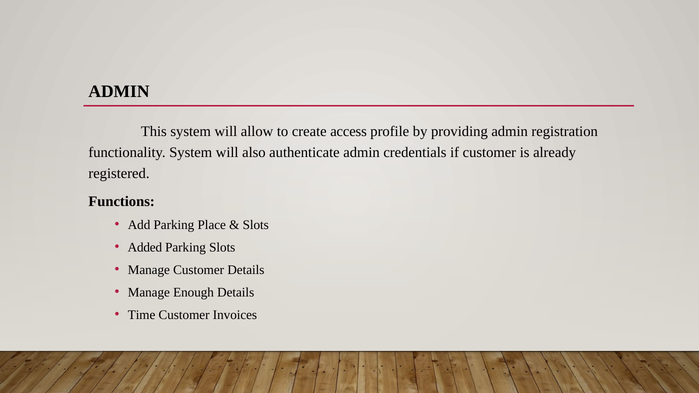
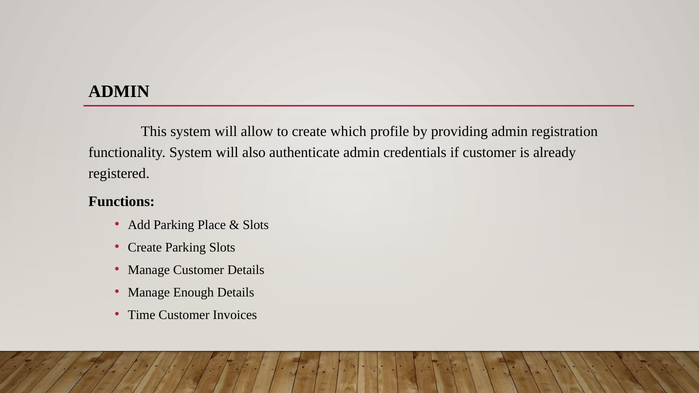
access: access -> which (348, 131)
Added: Added -> Create (145, 247)
